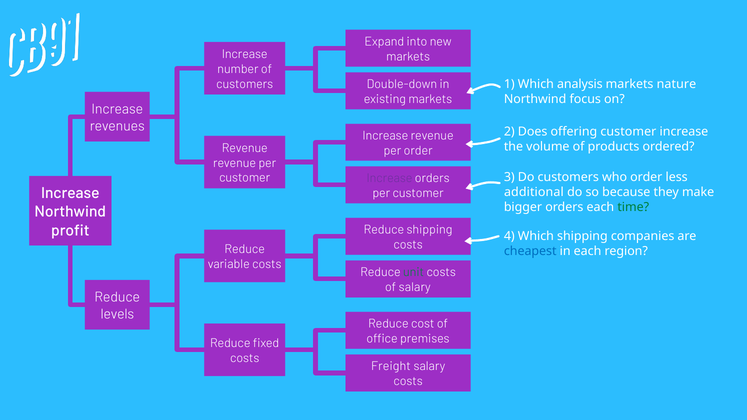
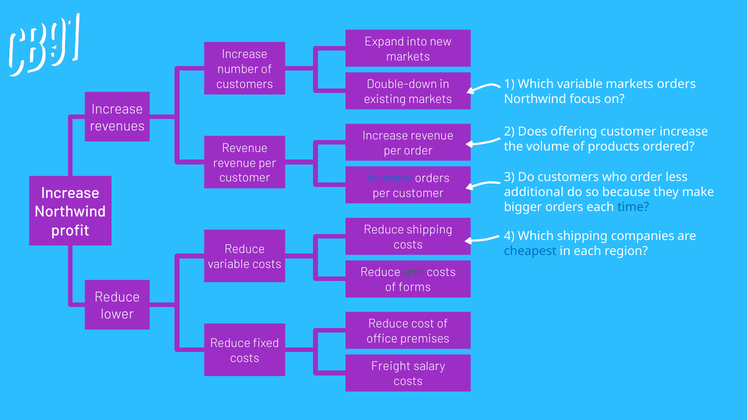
Which analysis: analysis -> variable (580, 84)
markets nature: nature -> orders (676, 84)
Increase colour: purple -> blue (389, 178)
time colour: green -> blue (633, 207)
of salary: salary -> forms (415, 287)
levels: levels -> lower (117, 314)
